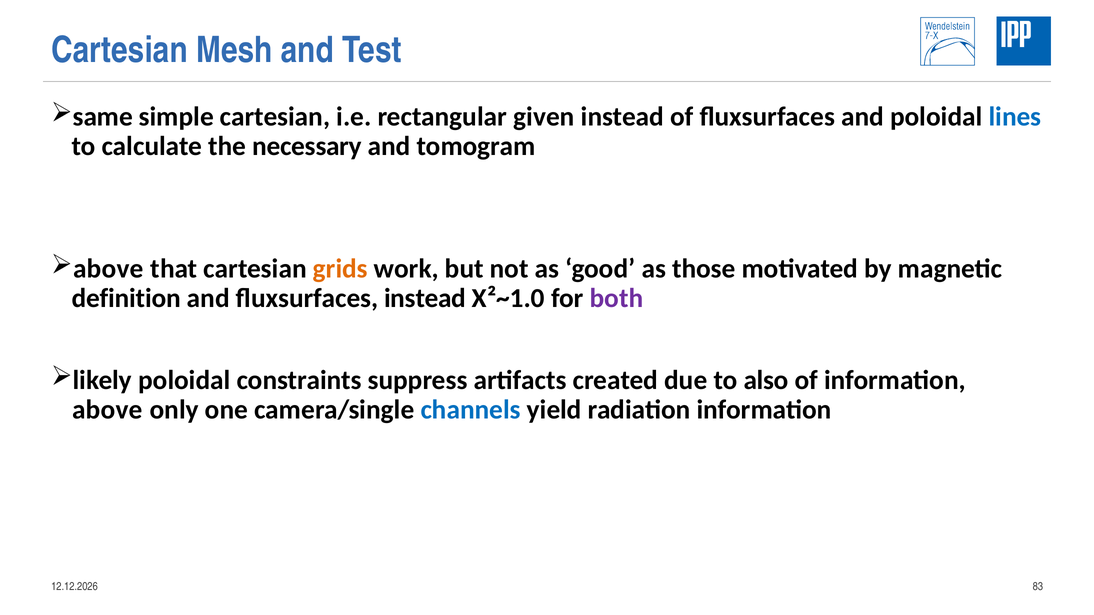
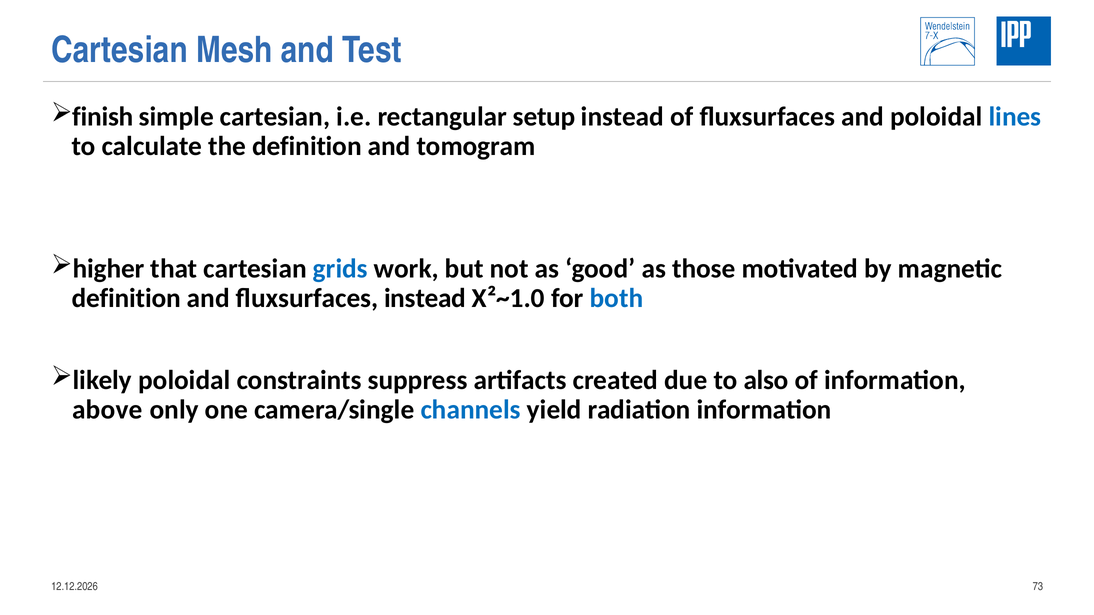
same: same -> finish (103, 117)
given: given -> setup (544, 117)
the necessary: necessary -> definition (307, 146)
above: above -> higher (109, 269)
grids colour: orange -> blue (340, 269)
both colour: purple -> blue (617, 298)
83: 83 -> 73 (1038, 587)
